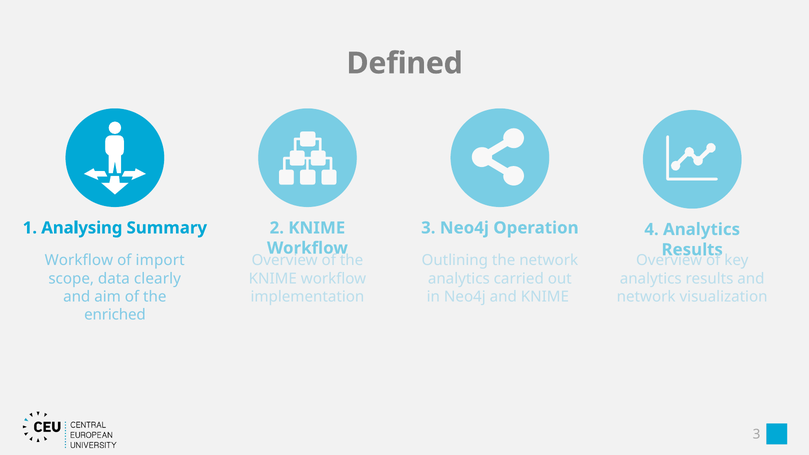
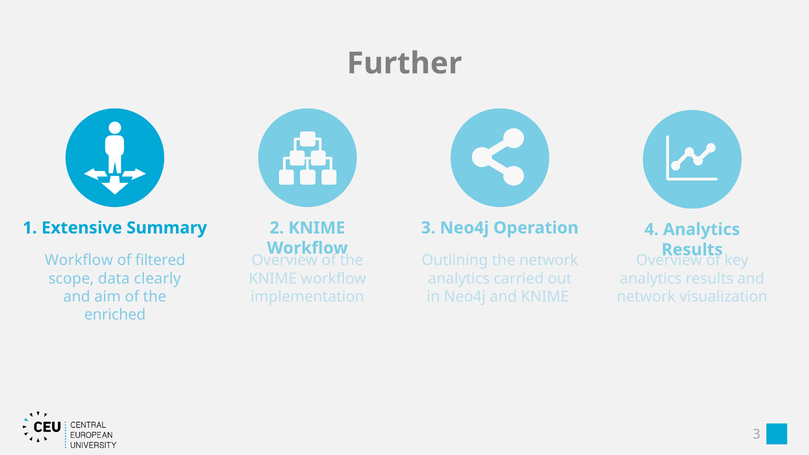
Defined: Defined -> Further (404, 63)
Analysing: Analysing -> Extensive (82, 228)
import: import -> filtered (160, 260)
